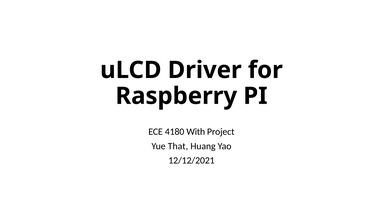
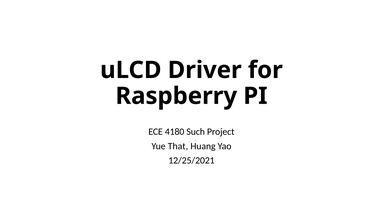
With: With -> Such (196, 131)
12/12/2021: 12/12/2021 -> 12/25/2021 (191, 160)
